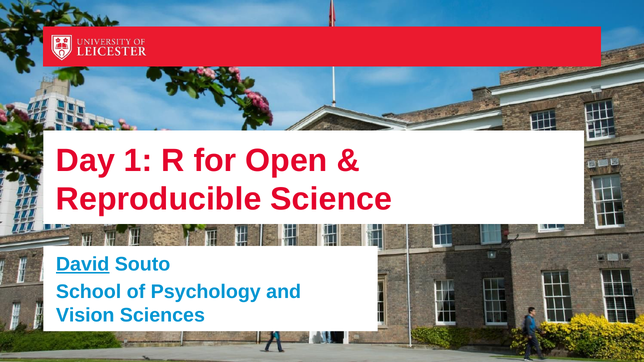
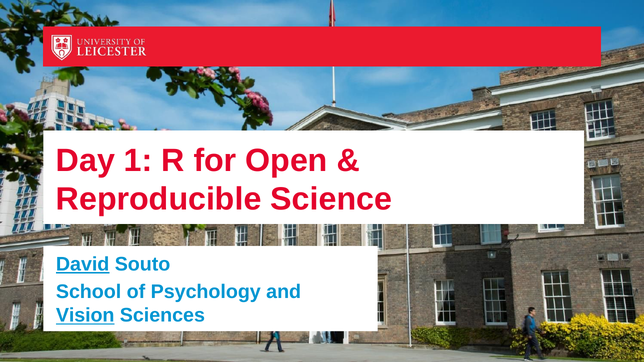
Vision underline: none -> present (85, 316)
